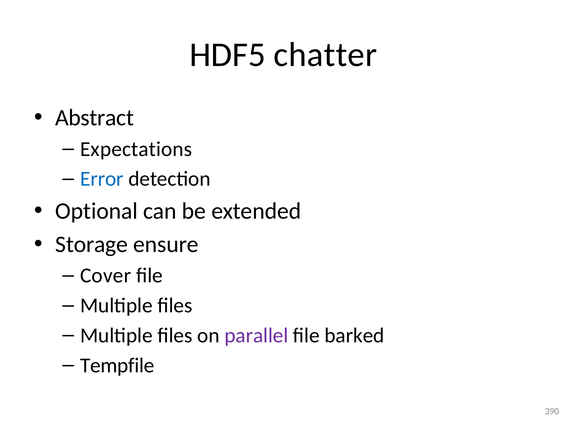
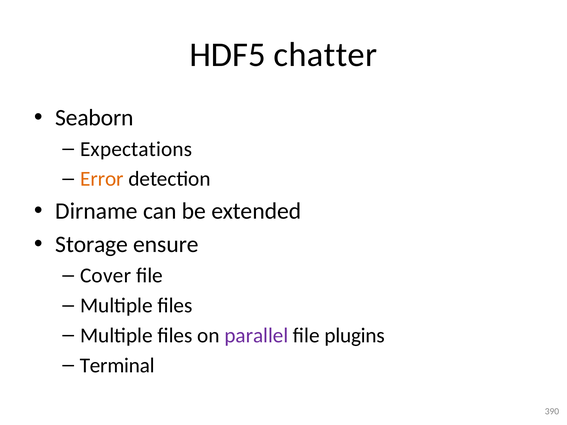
Abstract: Abstract -> Seaborn (94, 118)
Error colour: blue -> orange (102, 179)
Optional: Optional -> Dirname (97, 211)
barked: barked -> plugins (355, 336)
Tempfile: Tempfile -> Terminal (117, 366)
